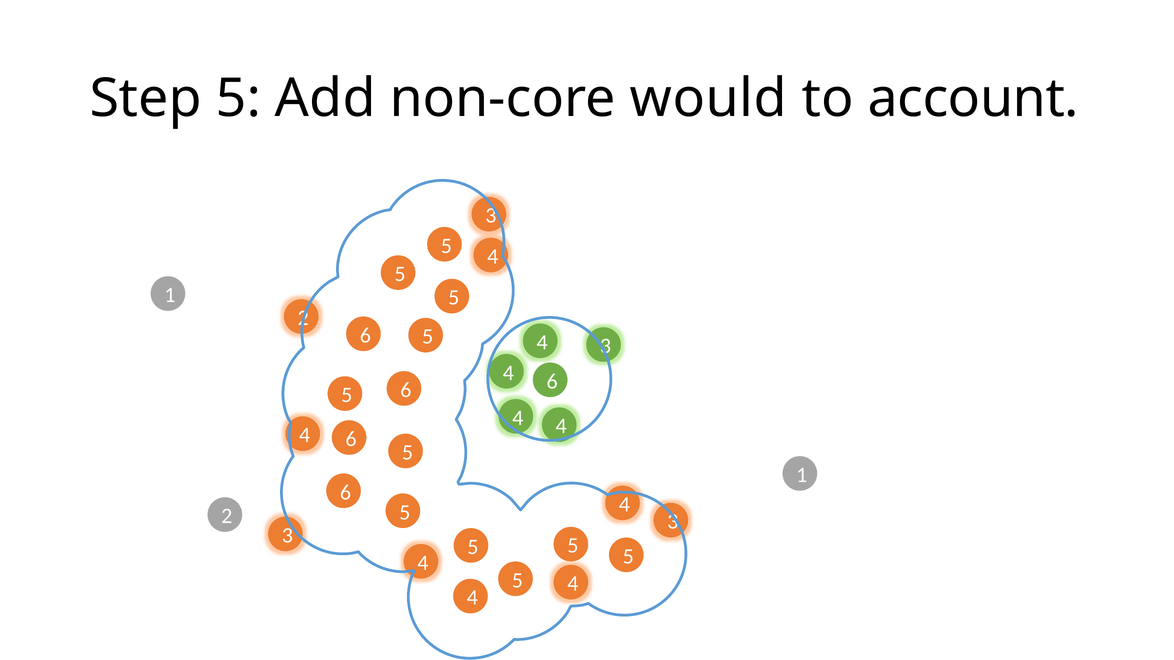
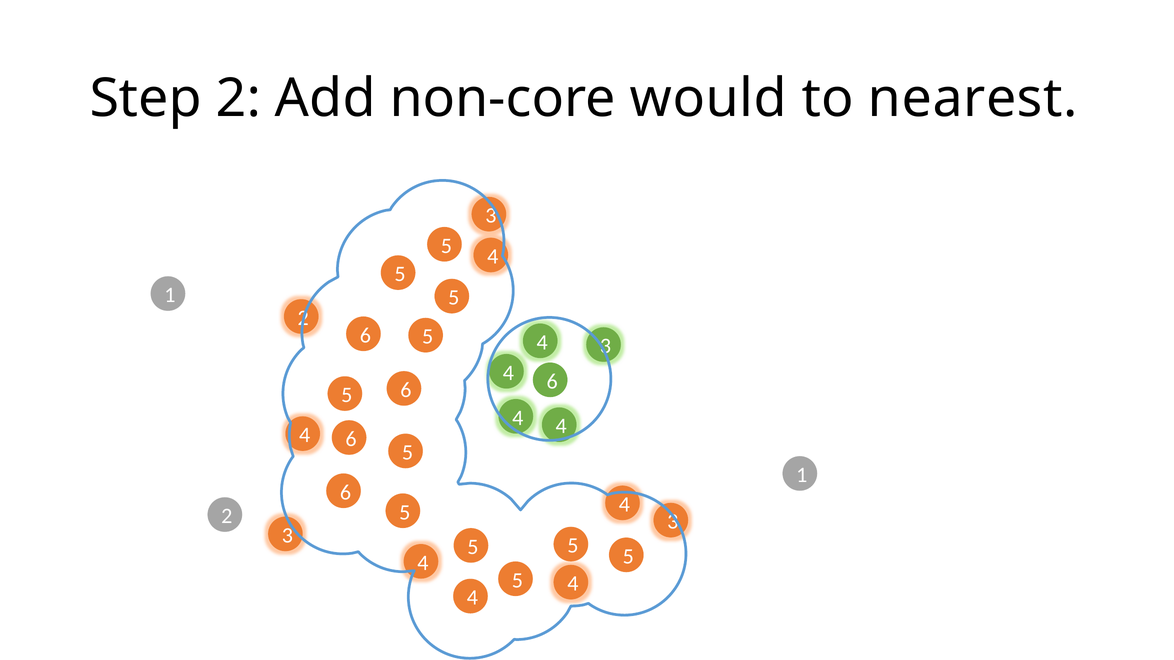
Step 5: 5 -> 2 (238, 99)
account: account -> nearest (973, 99)
